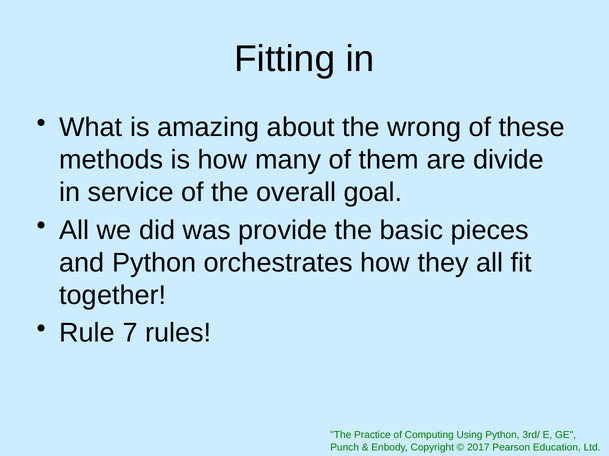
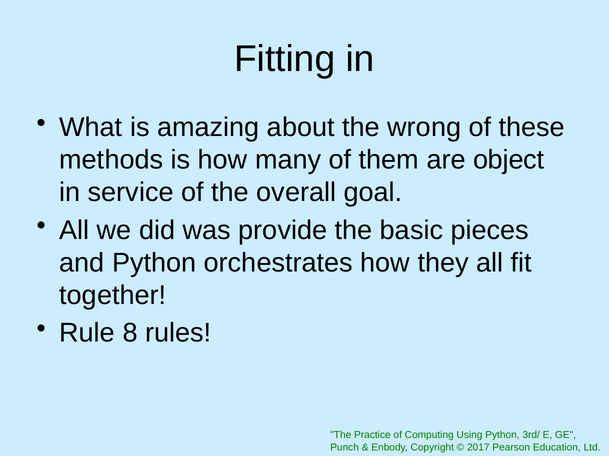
divide: divide -> object (509, 160)
7: 7 -> 8 (130, 334)
